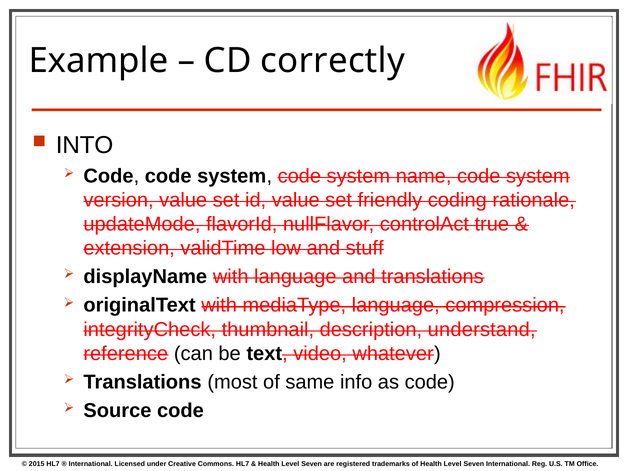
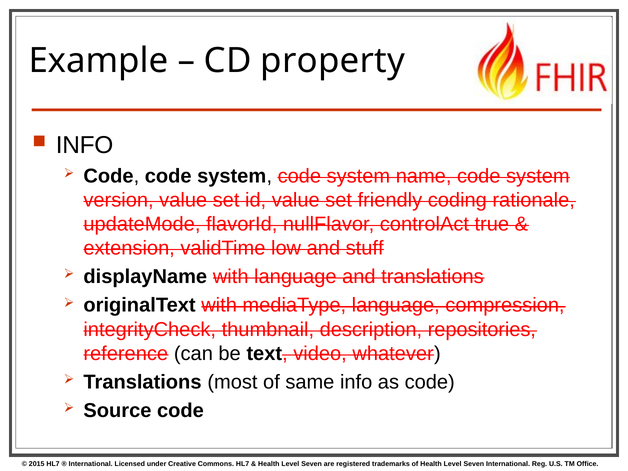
correctly: correctly -> property (333, 61)
INTO: INTO -> INFO (85, 145)
understand: understand -> repositories (482, 329)
